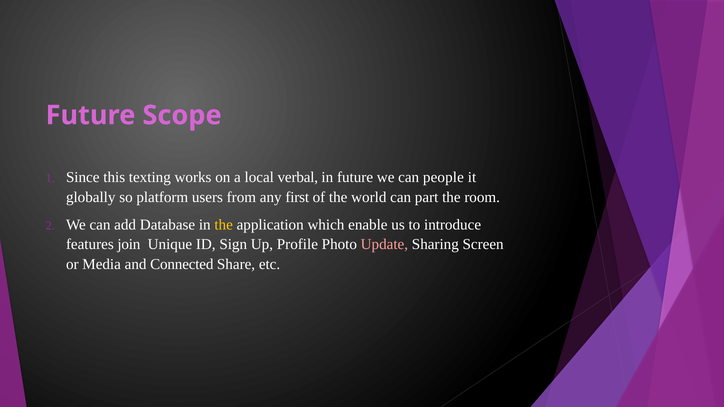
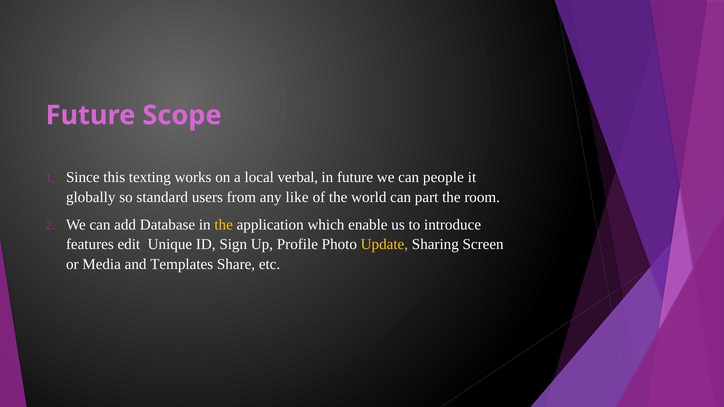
platform: platform -> standard (162, 197)
first: first -> like (297, 197)
join: join -> edit (129, 245)
Update colour: pink -> yellow (384, 245)
Connected: Connected -> Templates (182, 265)
